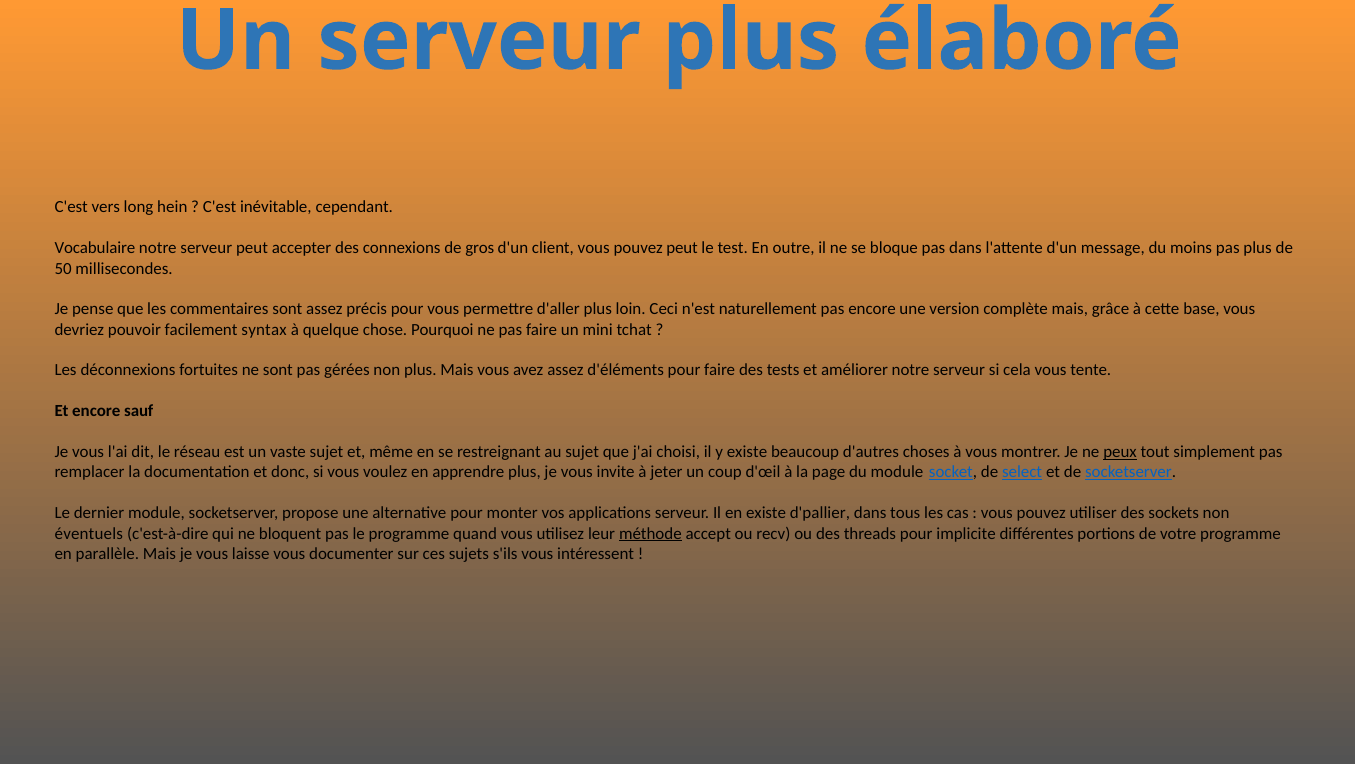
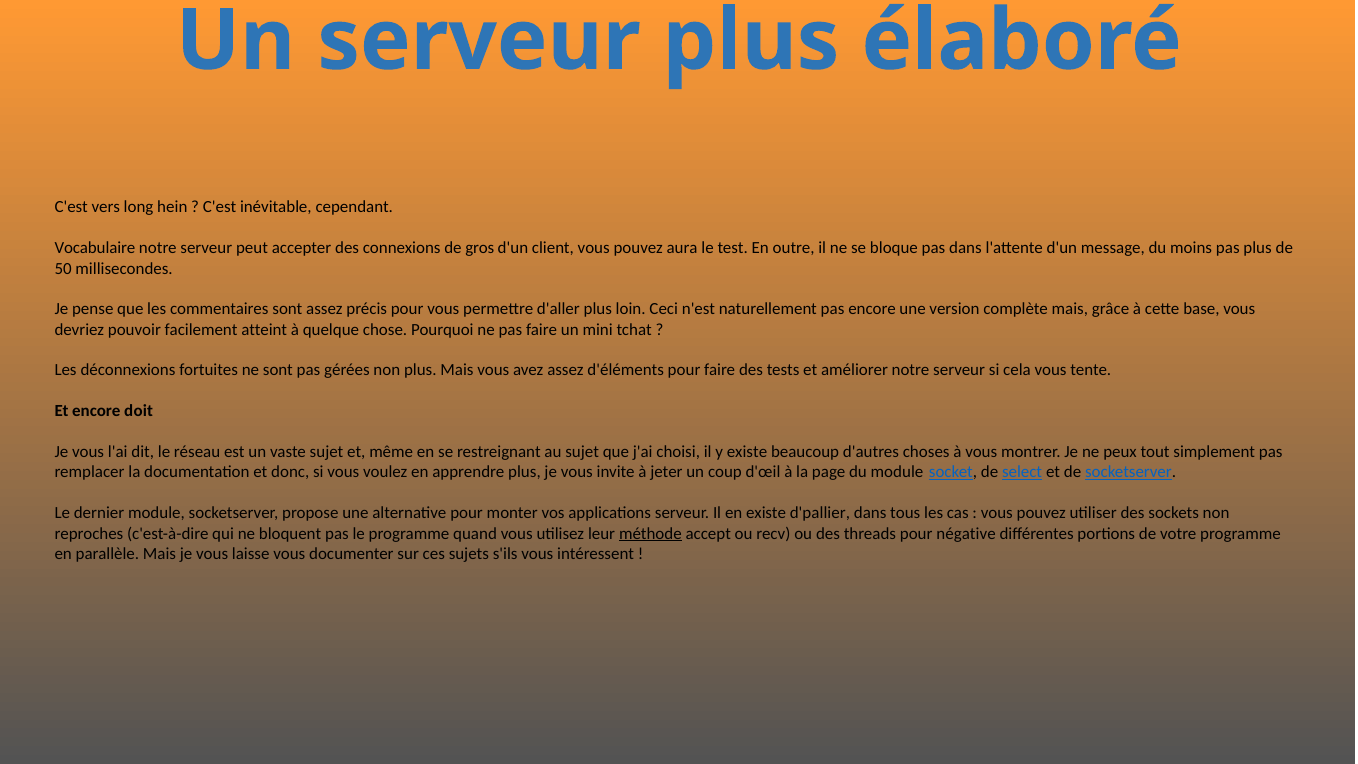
pouvez peut: peut -> aura (682, 248)
syntax: syntax -> atteint (264, 330)
sauf: sauf -> doit (139, 411)
peux underline: present -> none (1120, 452)
éventuels: éventuels -> reproches (89, 534)
implicite: implicite -> négative (966, 534)
